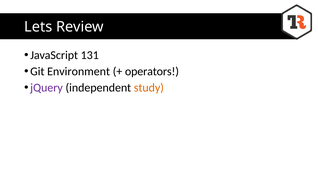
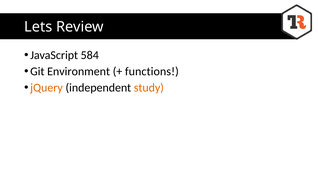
131: 131 -> 584 (90, 55)
operators: operators -> functions (152, 71)
jQuery colour: purple -> orange (47, 88)
